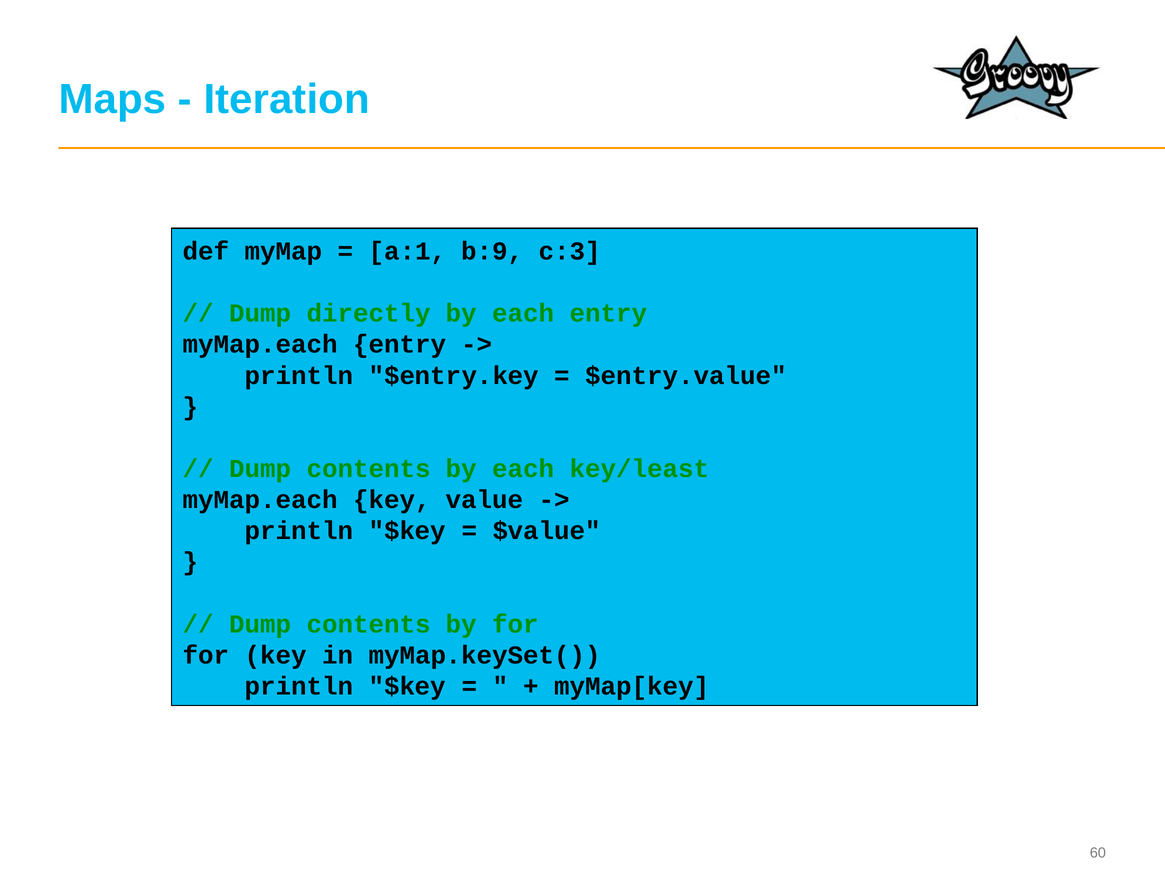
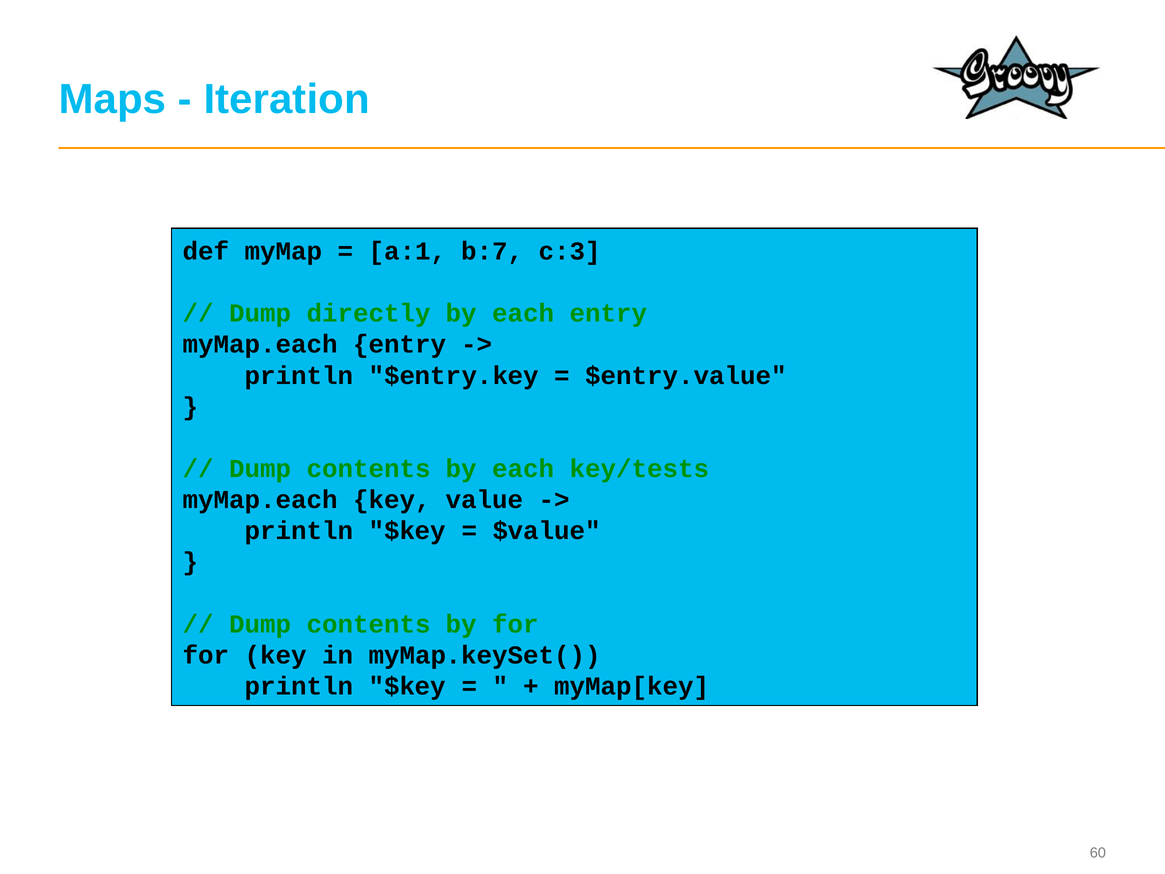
b:9: b:9 -> b:7 (492, 251)
key/least: key/least -> key/tests (640, 469)
